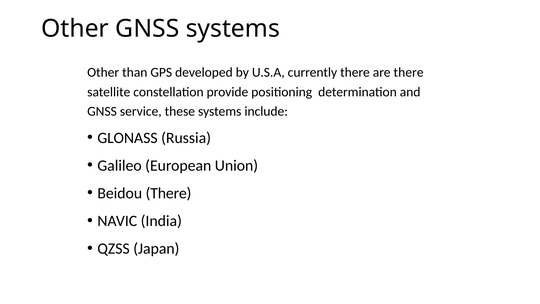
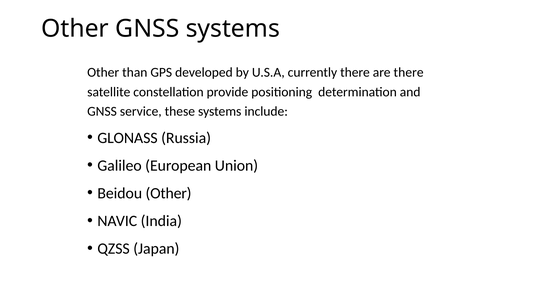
Beidou There: There -> Other (169, 193)
